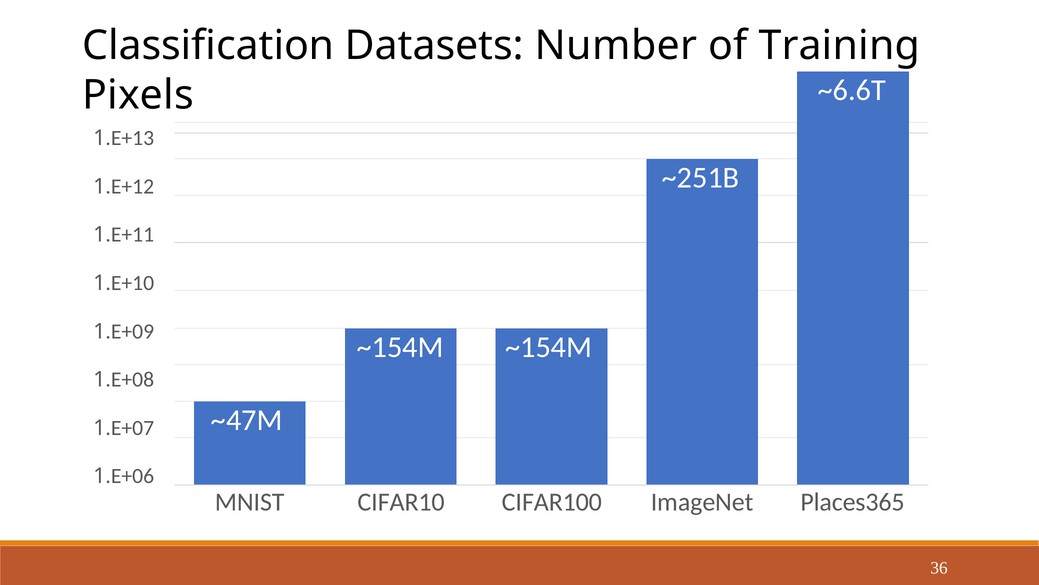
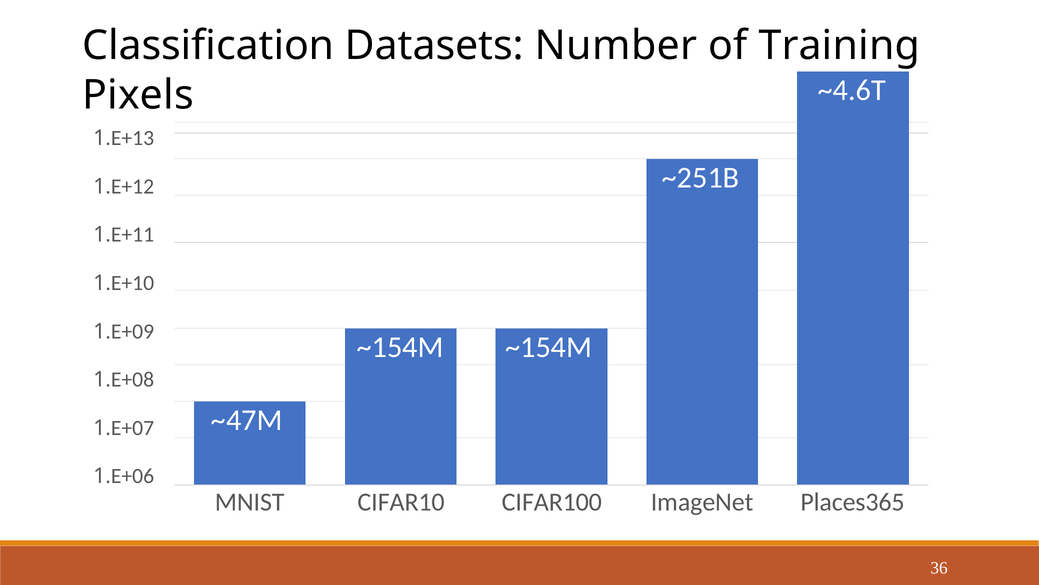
~6.6T: ~6.6T -> ~4.6T (852, 90)
